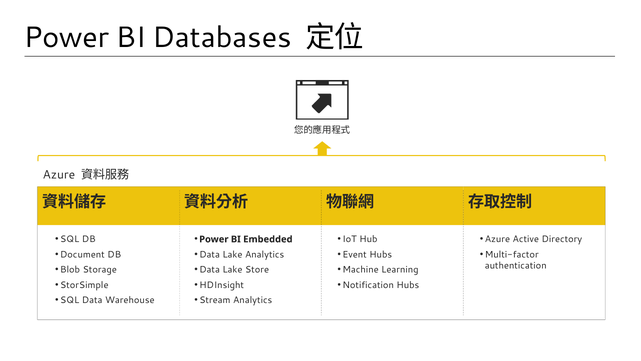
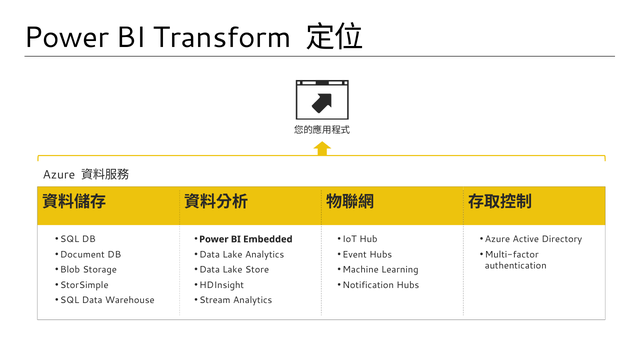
Databases: Databases -> Transform (222, 38)
